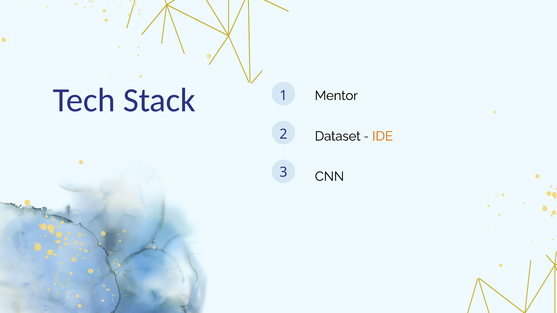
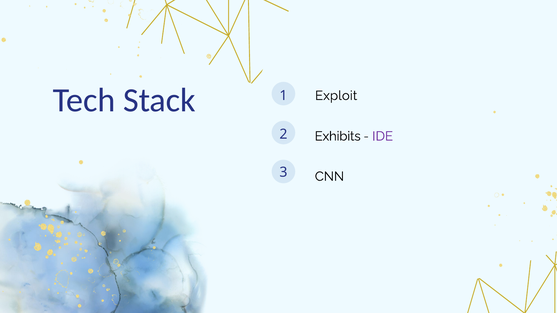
Mentor: Mentor -> Exploit (336, 96)
Dataset: Dataset -> Exhibits (338, 136)
IDE colour: orange -> purple (383, 136)
